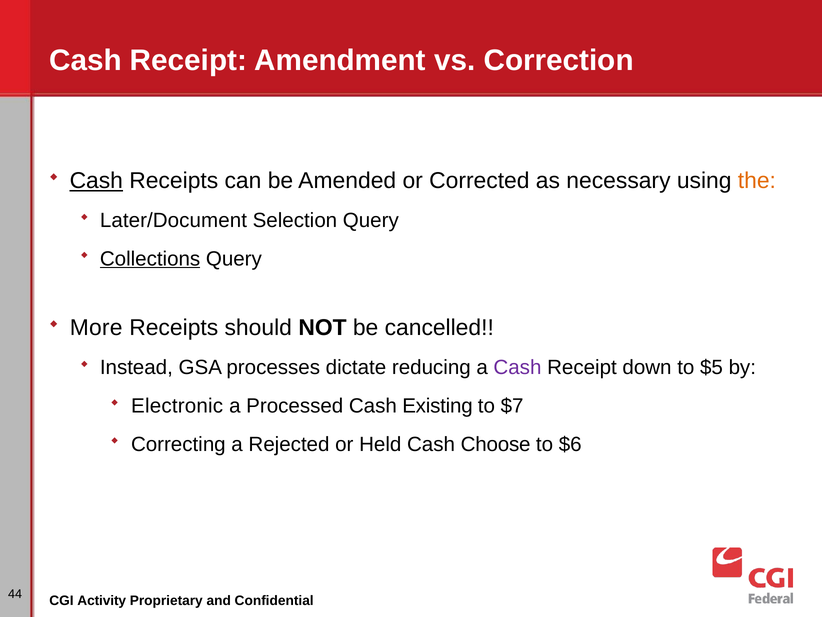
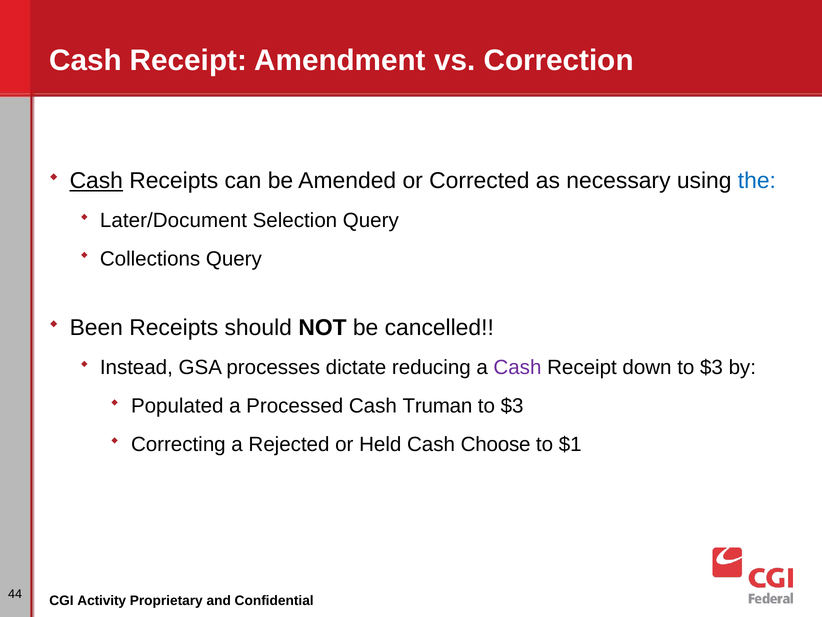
the colour: orange -> blue (757, 181)
Collections underline: present -> none (150, 259)
More: More -> Been (96, 328)
down to $5: $5 -> $3 (711, 367)
Electronic: Electronic -> Populated (177, 406)
Existing: Existing -> Truman (437, 406)
$7: $7 -> $3 (512, 406)
$6: $6 -> $1 (570, 444)
